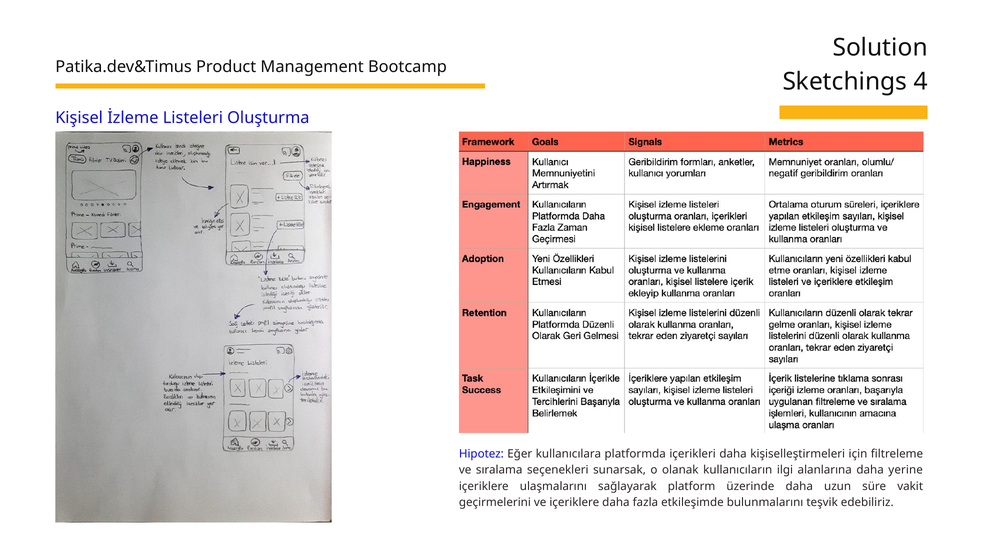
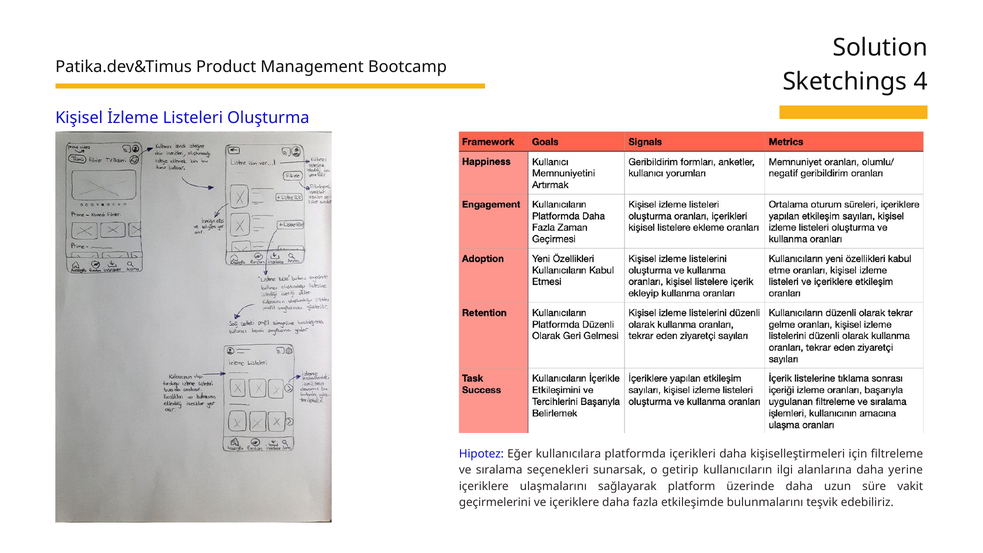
olanak: olanak -> getirip (680, 470)
